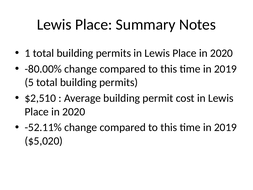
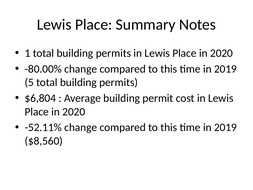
$2,510: $2,510 -> $6,804 (40, 98)
$5,020: $5,020 -> $8,560 (44, 141)
